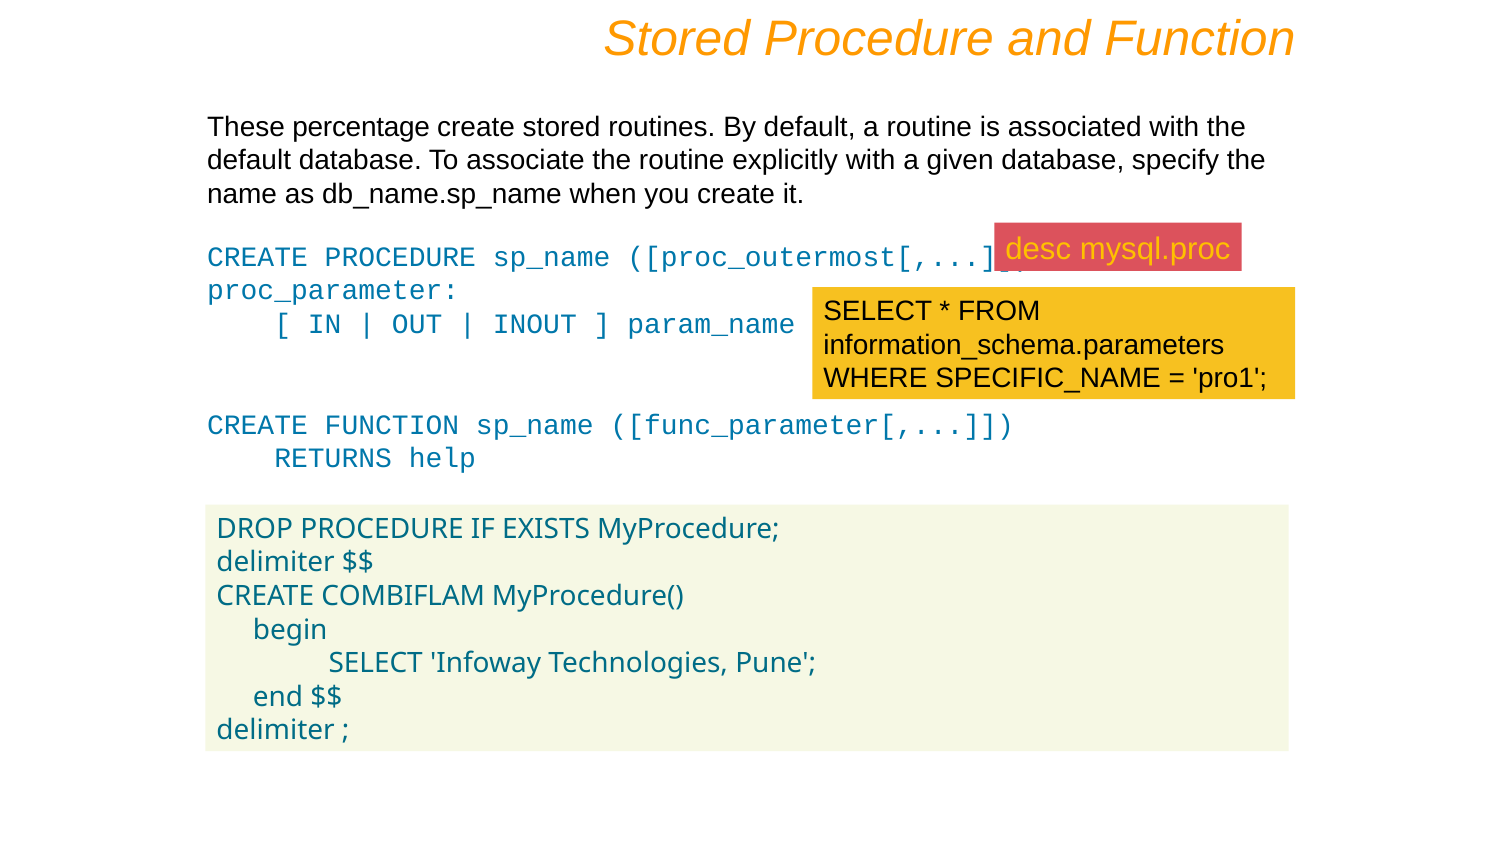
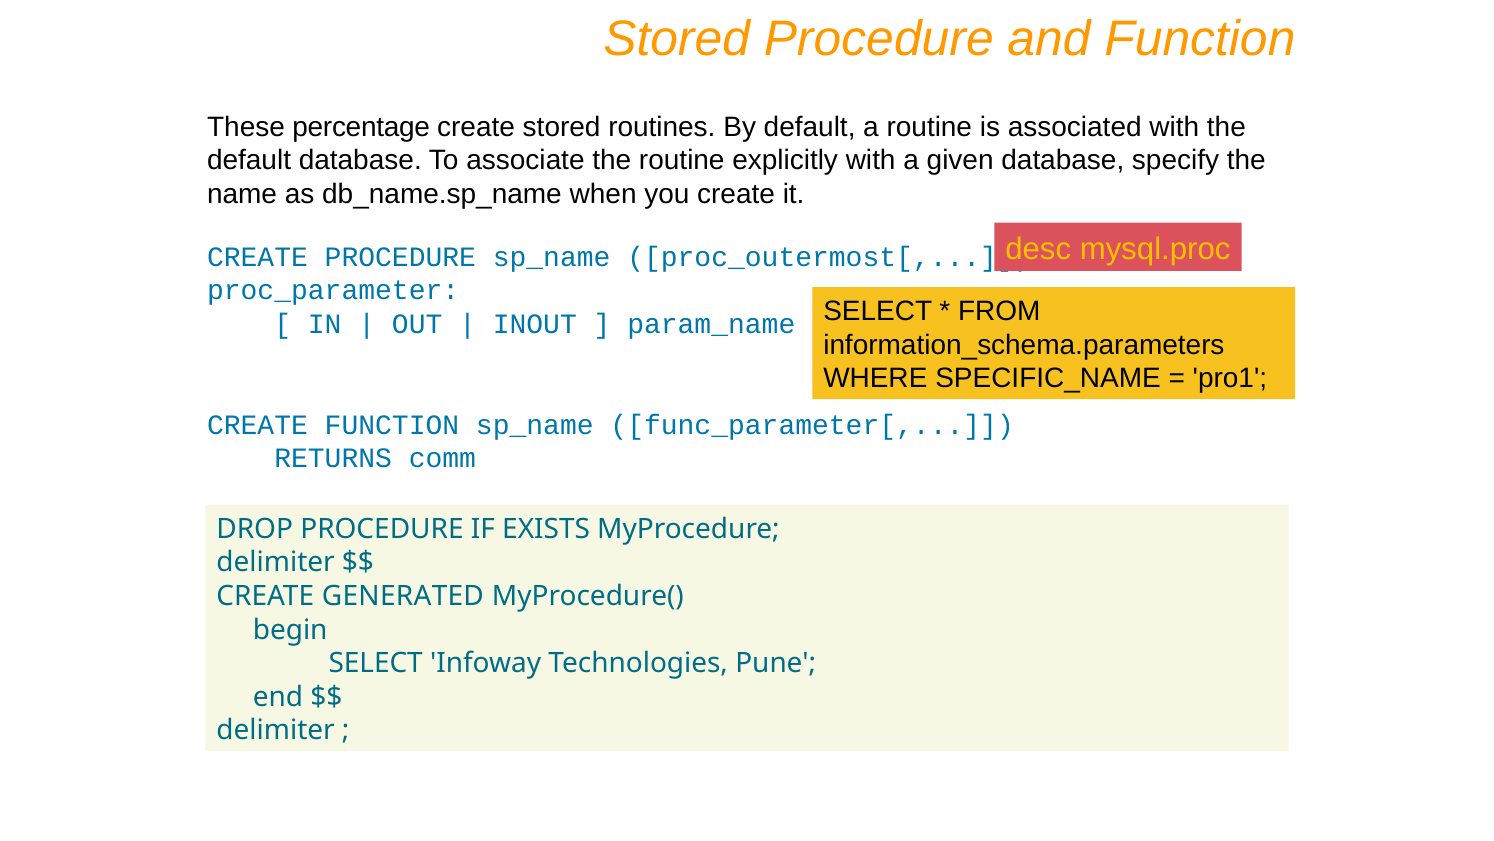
help: help -> comm (442, 458)
COMBIFLAM: COMBIFLAM -> GENERATED (403, 596)
